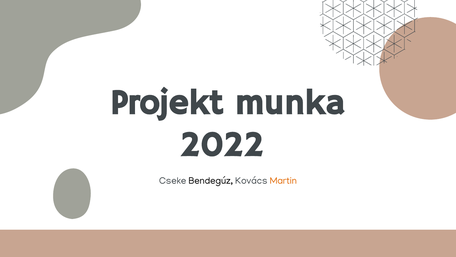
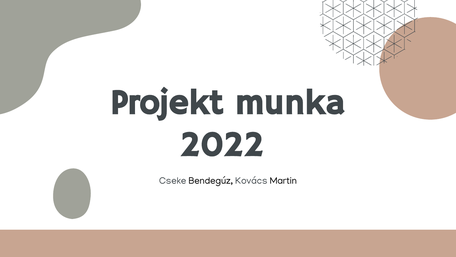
Martin colour: orange -> black (283, 180)
